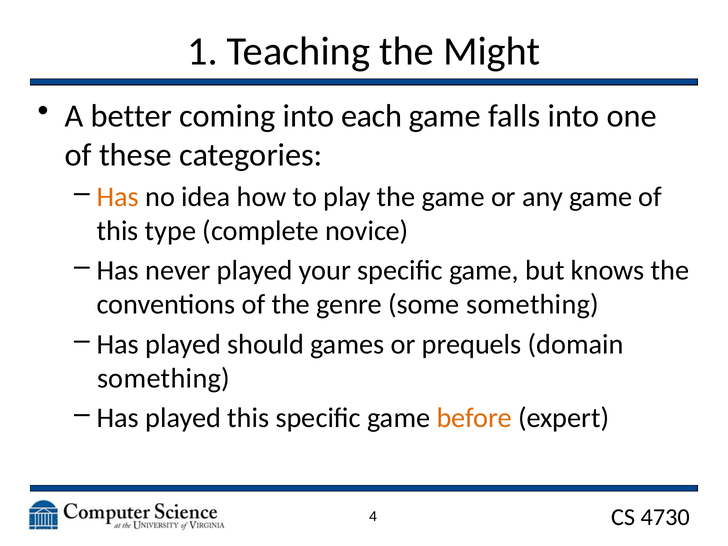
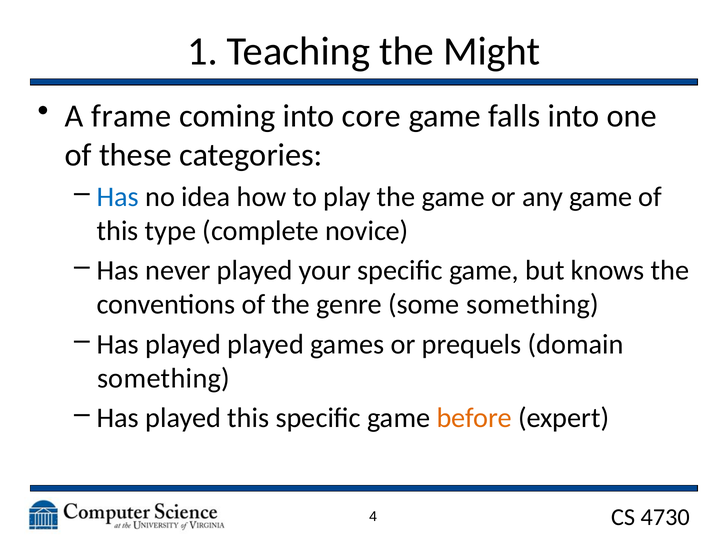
better: better -> frame (131, 116)
each: each -> core (371, 116)
Has colour: orange -> blue (118, 197)
played should: should -> played (266, 344)
